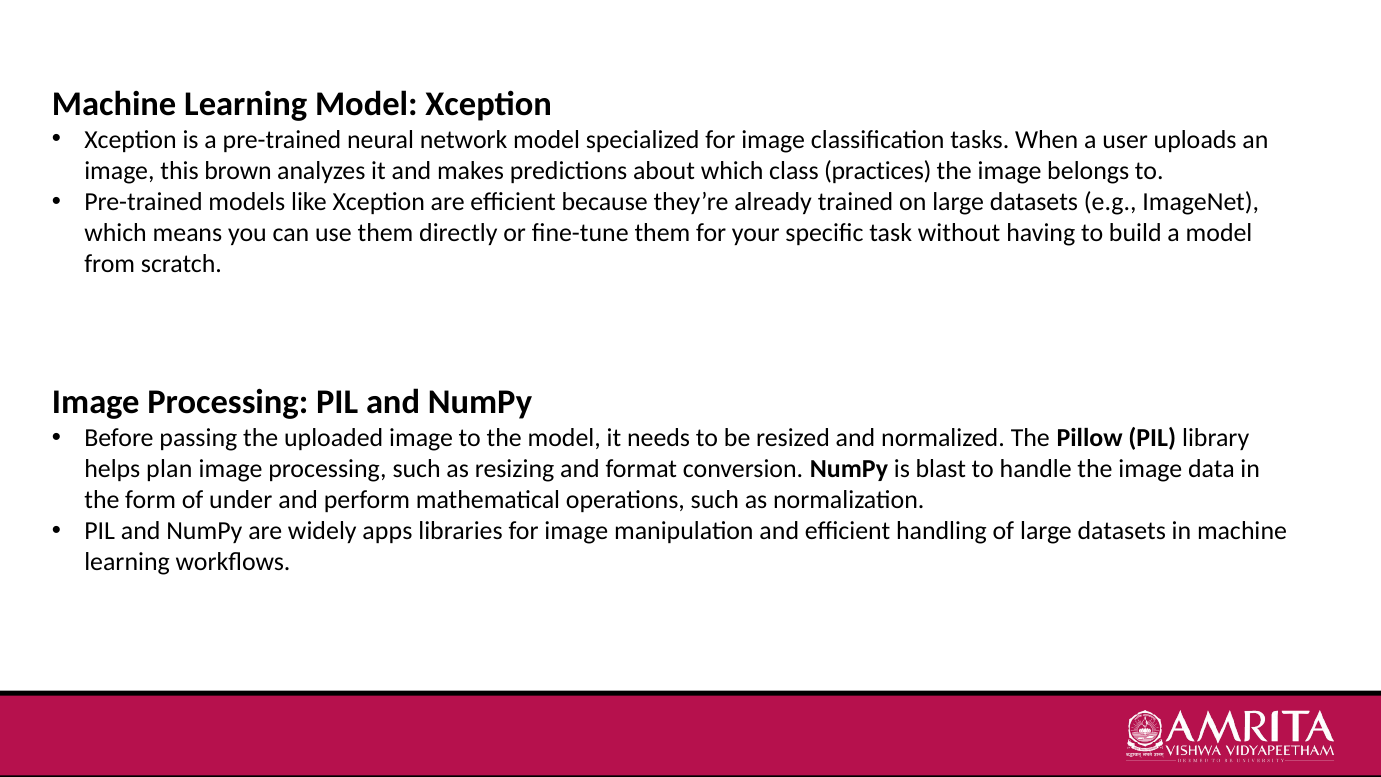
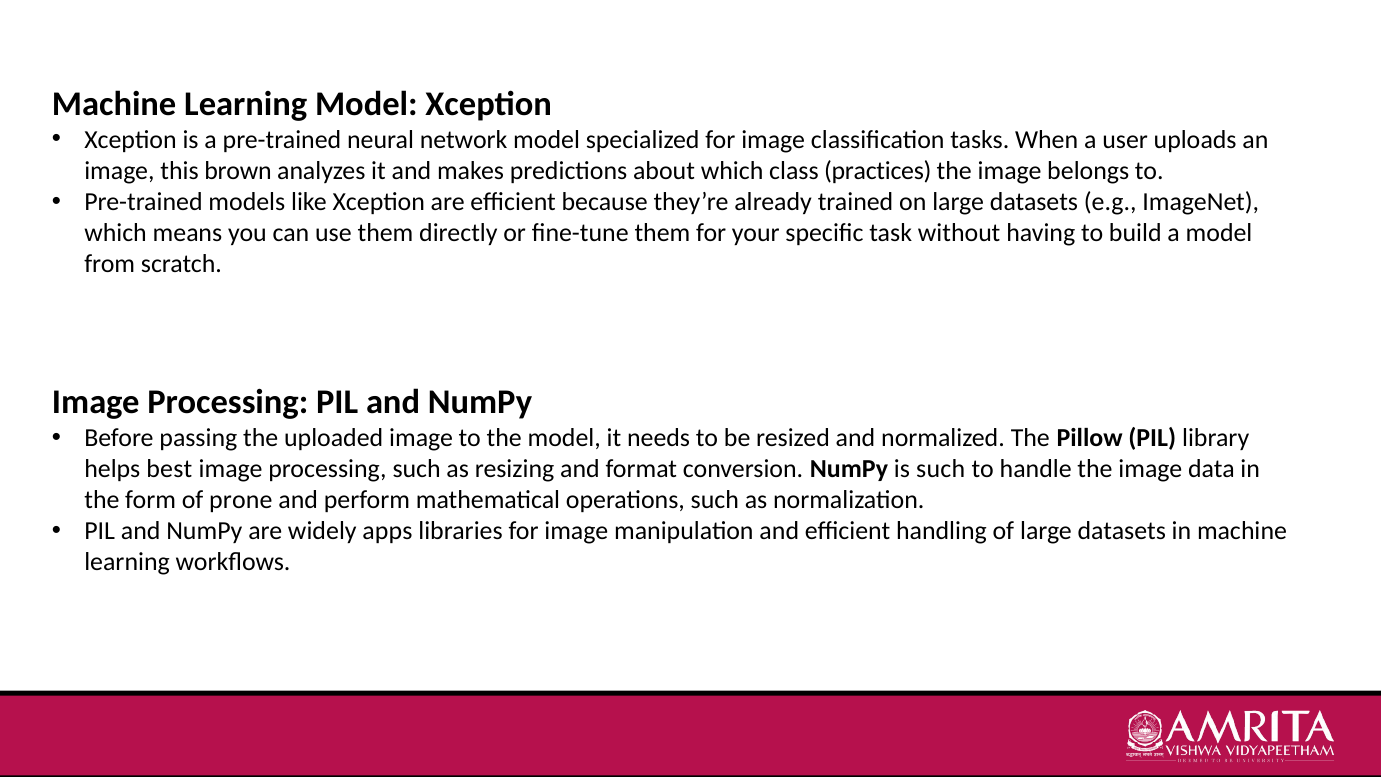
plan: plan -> best (169, 469)
is blast: blast -> such (941, 469)
under: under -> prone (241, 500)
